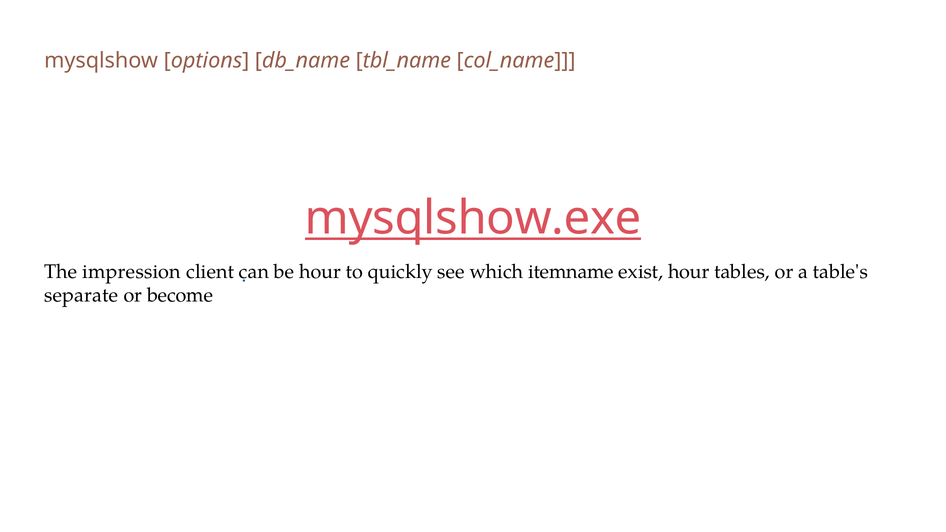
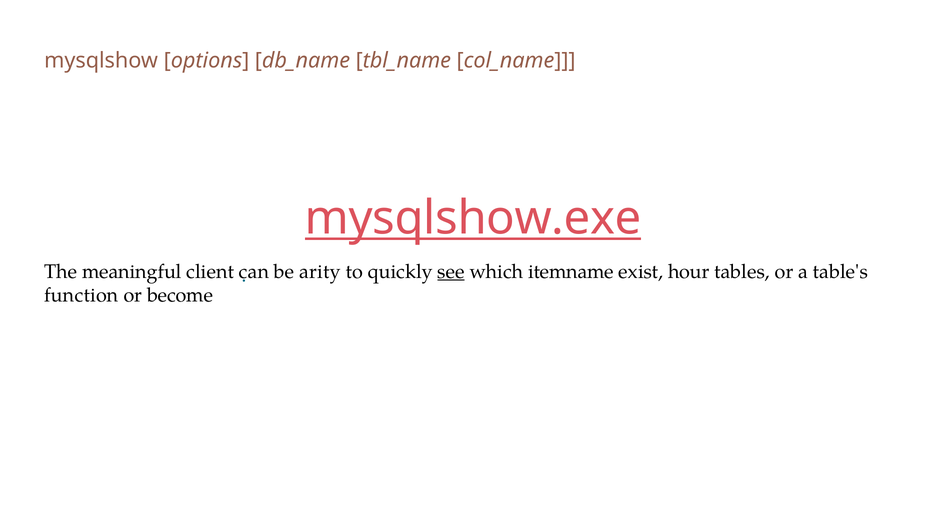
impression: impression -> meaningful (132, 272)
be hour: hour -> arity (320, 272)
see underline: none -> present (451, 272)
separate: separate -> function (81, 295)
